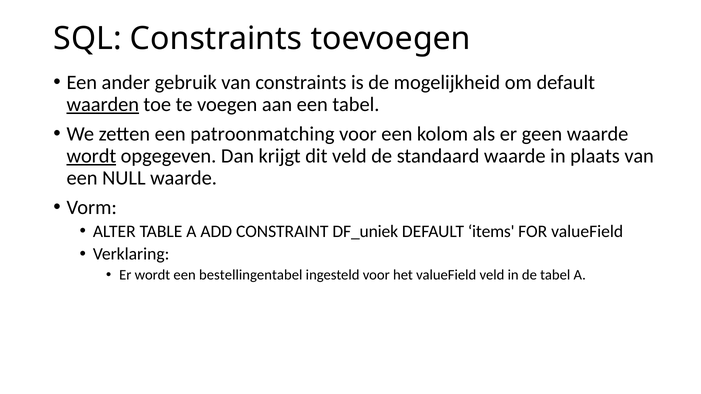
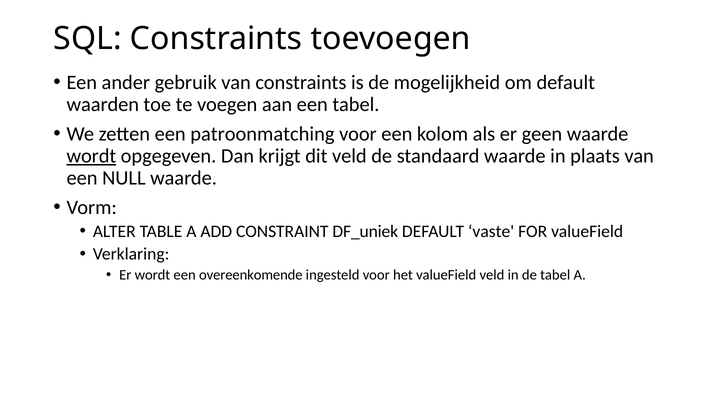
waarden underline: present -> none (103, 105)
items: items -> vaste (491, 232)
bestellingentabel: bestellingentabel -> overeenkomende (251, 275)
